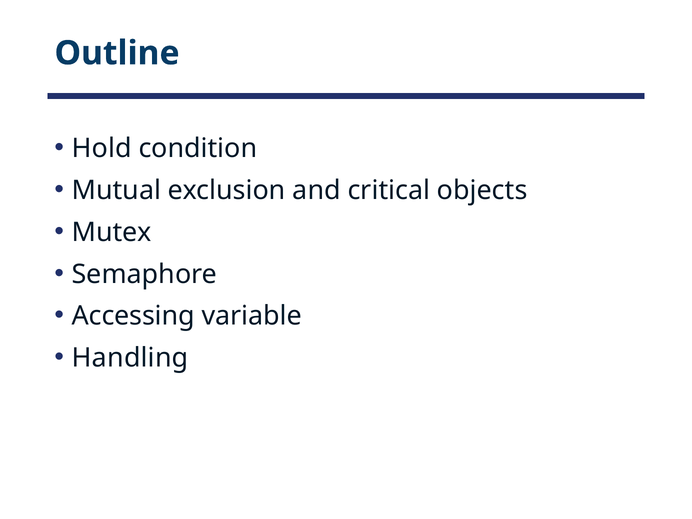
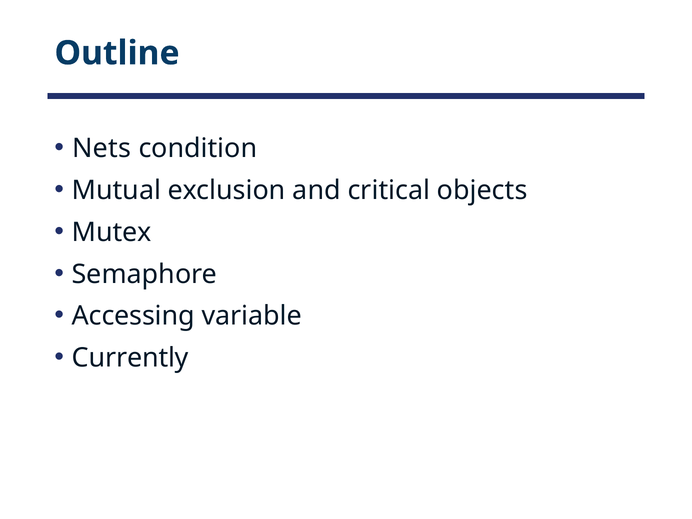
Hold: Hold -> Nets (102, 148)
Handling: Handling -> Currently (130, 358)
